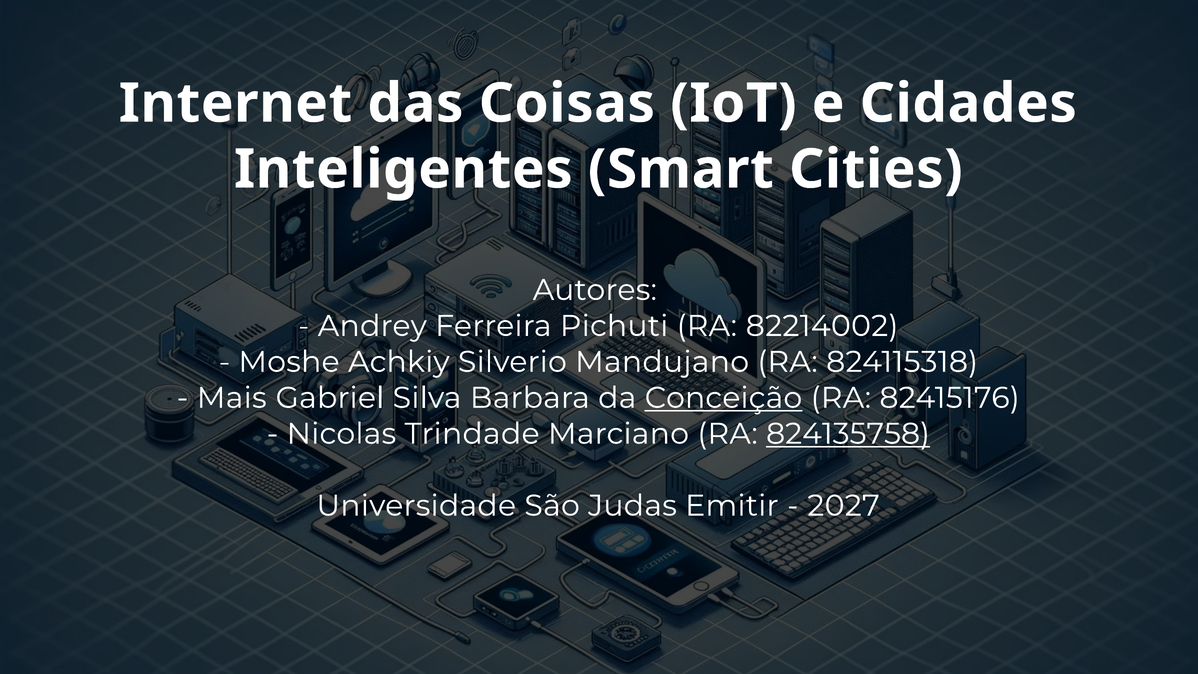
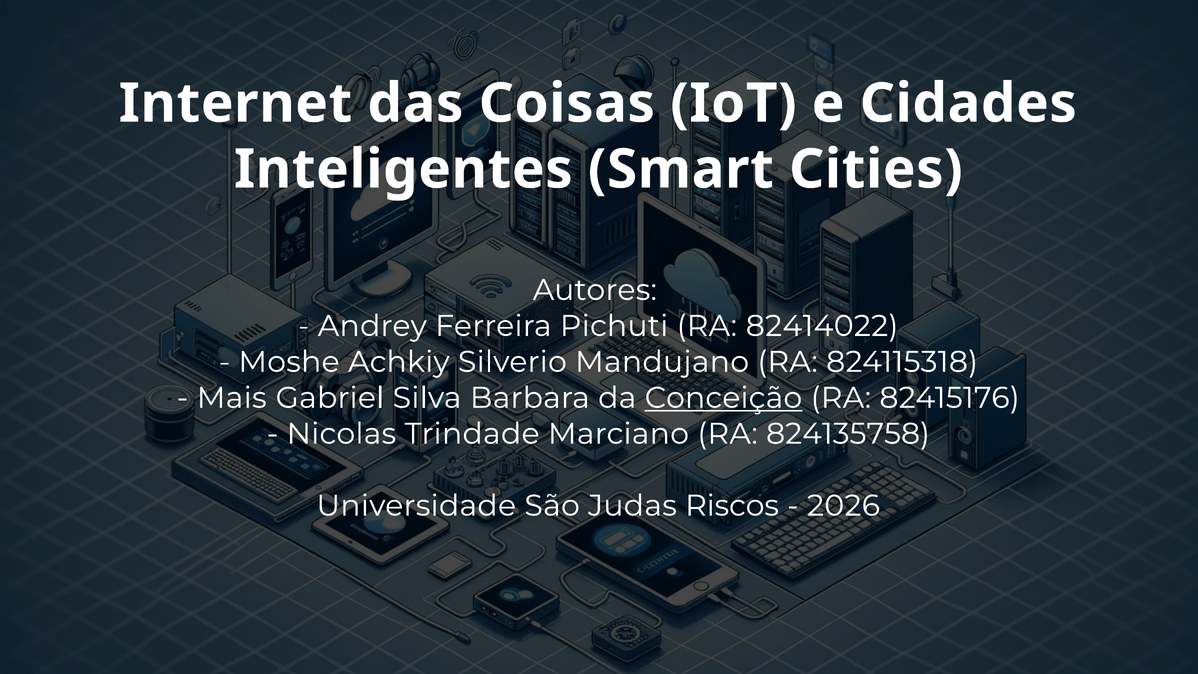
82214002: 82214002 -> 82414022 (822, 326)
824135758 underline: present -> none (848, 434)
Emitir: Emitir -> Riscos (732, 506)
2027: 2027 -> 2026 (844, 506)
